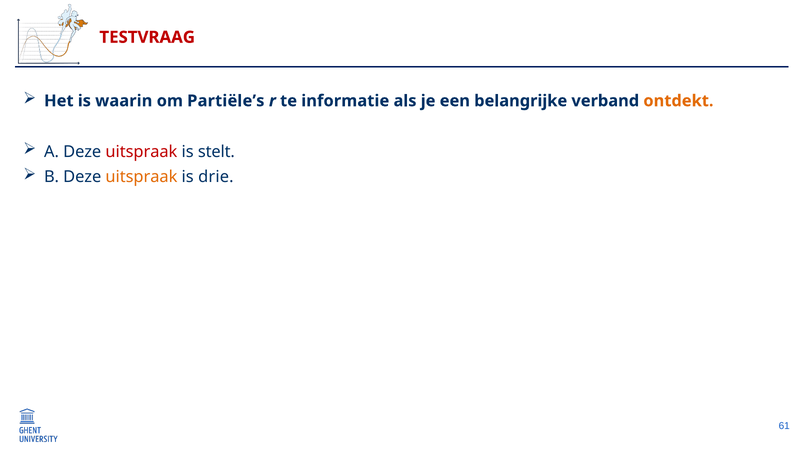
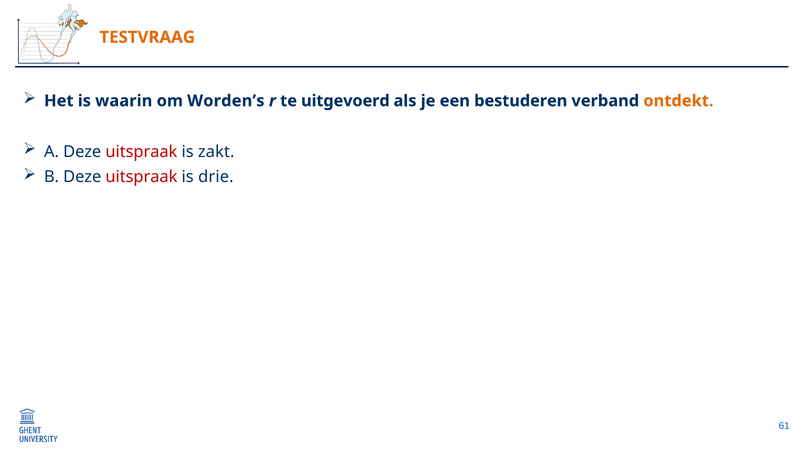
TESTVRAAG colour: red -> orange (147, 37)
Partiële’s: Partiële’s -> Worden’s (226, 101)
informatie: informatie -> uitgevoerd (345, 101)
belangrijke: belangrijke -> bestuderen (521, 101)
stelt: stelt -> zakt (216, 152)
uitspraak colour: orange -> red (141, 177)
